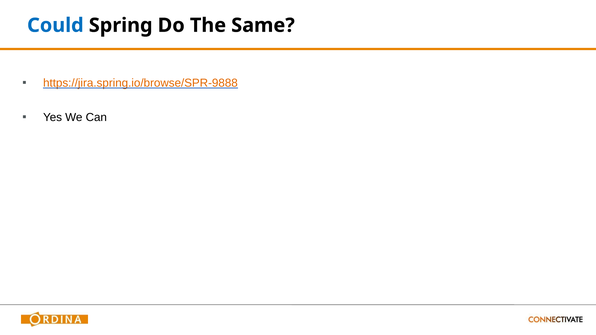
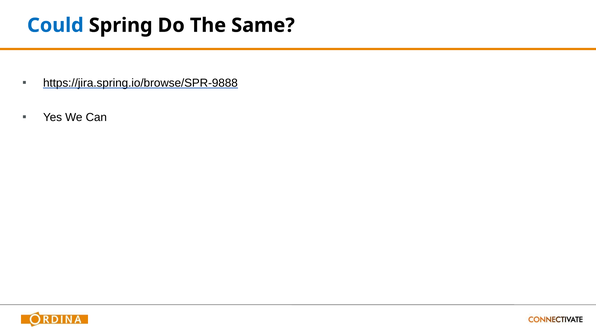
https://jira.spring.io/browse/SPR-9888 colour: orange -> black (140, 83)
